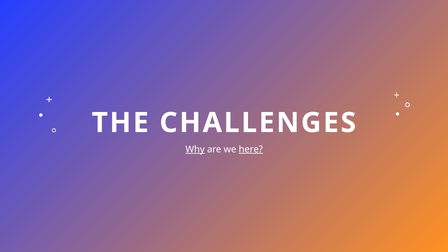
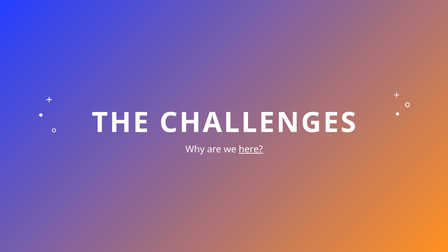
Why underline: present -> none (195, 149)
